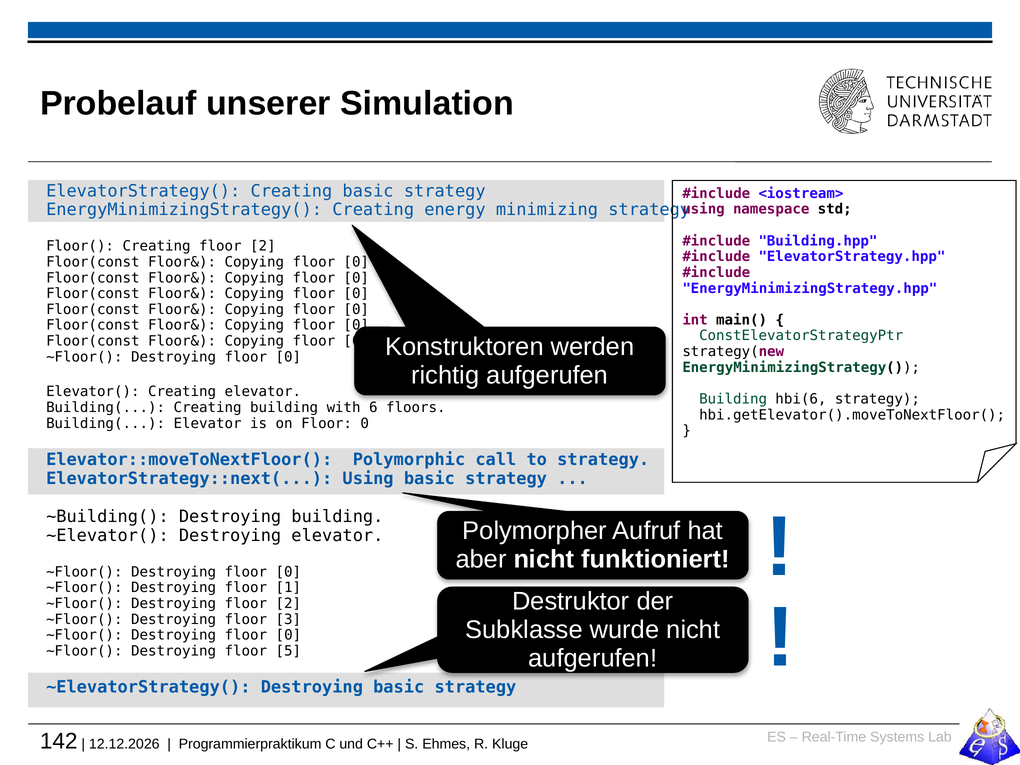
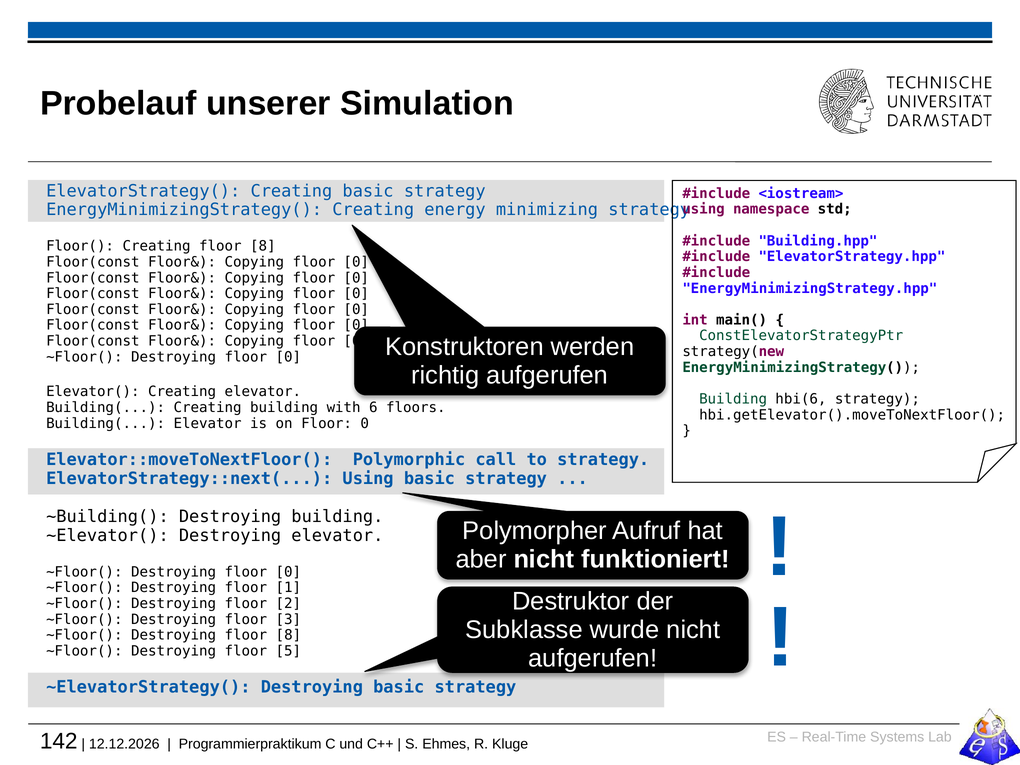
Creating floor 2: 2 -> 8 (263, 246)
0: 0 -> 8 (288, 635)
